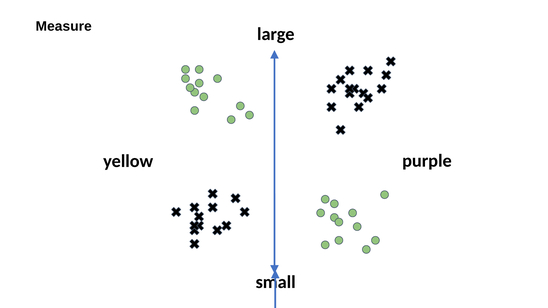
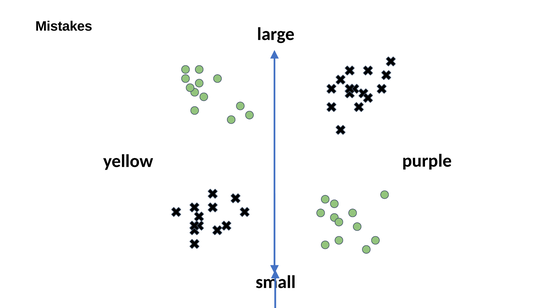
Measure: Measure -> Mistakes (64, 26)
